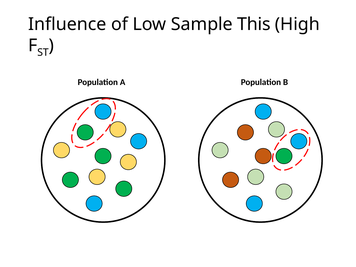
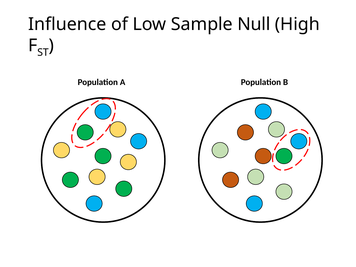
This: This -> Null (254, 24)
